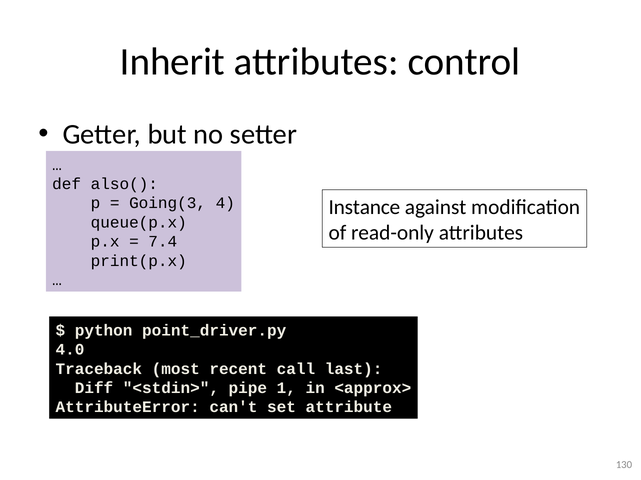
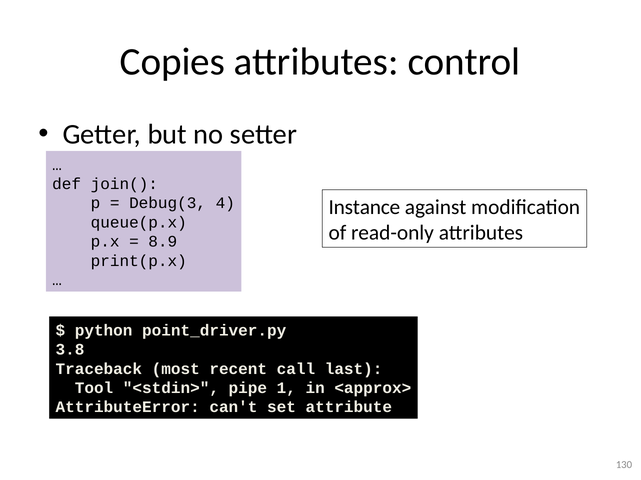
Inherit: Inherit -> Copies (173, 62)
also(: also( -> join( (124, 184)
Going(3: Going(3 -> Debug(3 (168, 204)
7.4: 7.4 -> 8.9 (163, 242)
4.0: 4.0 -> 3.8 (70, 350)
Diff: Diff -> Tool (94, 389)
